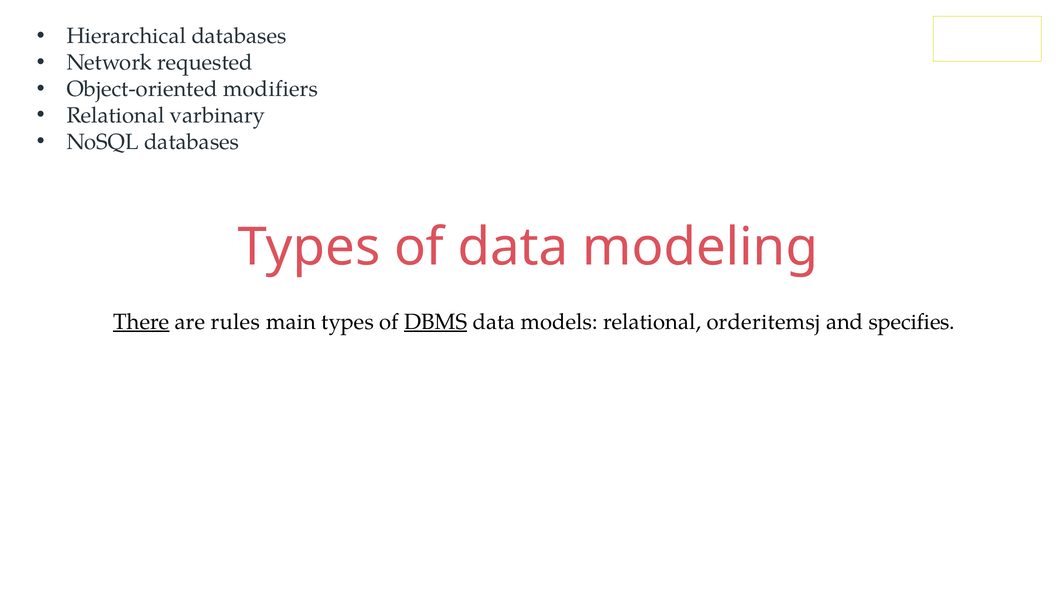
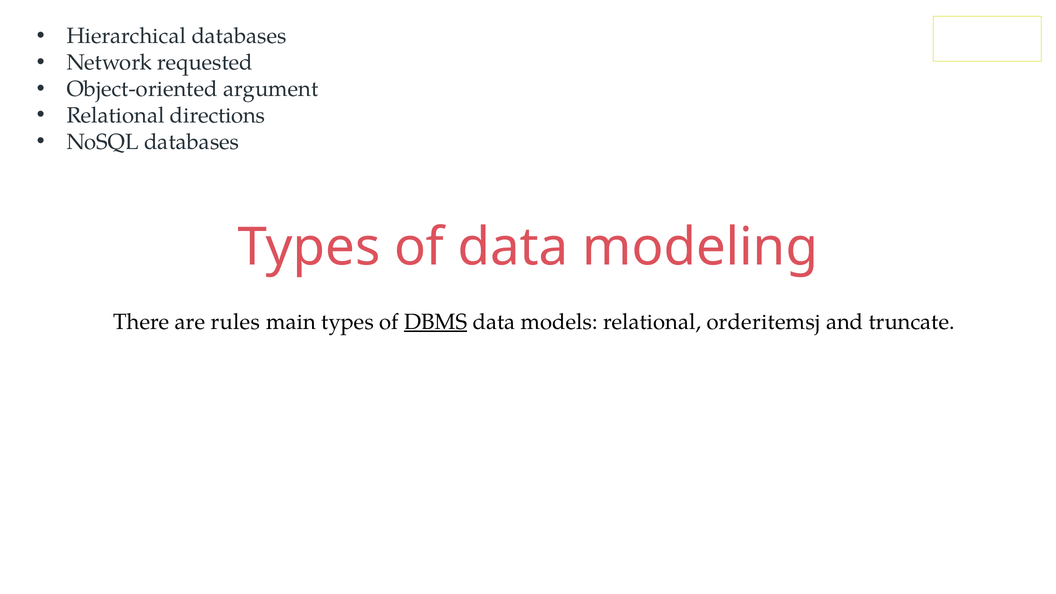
modifiers: modifiers -> argument (271, 89)
varbinary: varbinary -> directions (218, 115)
There underline: present -> none (141, 322)
specifies: specifies -> truncate (912, 322)
